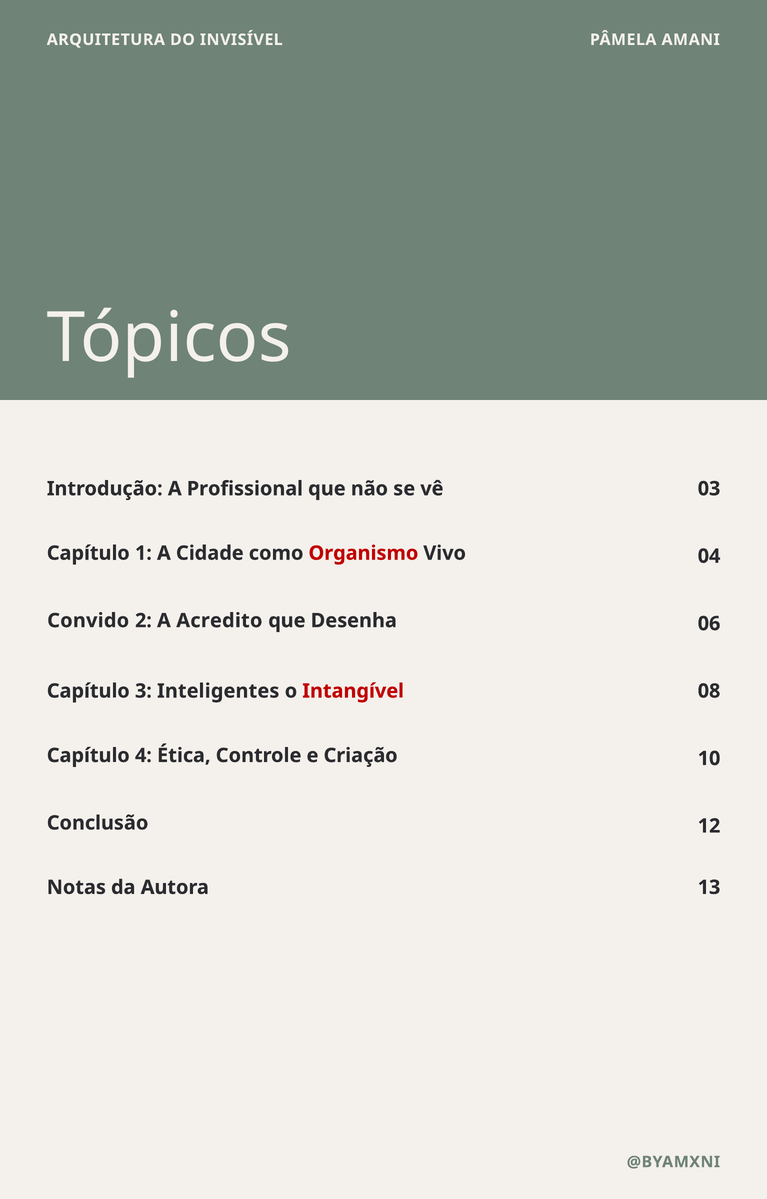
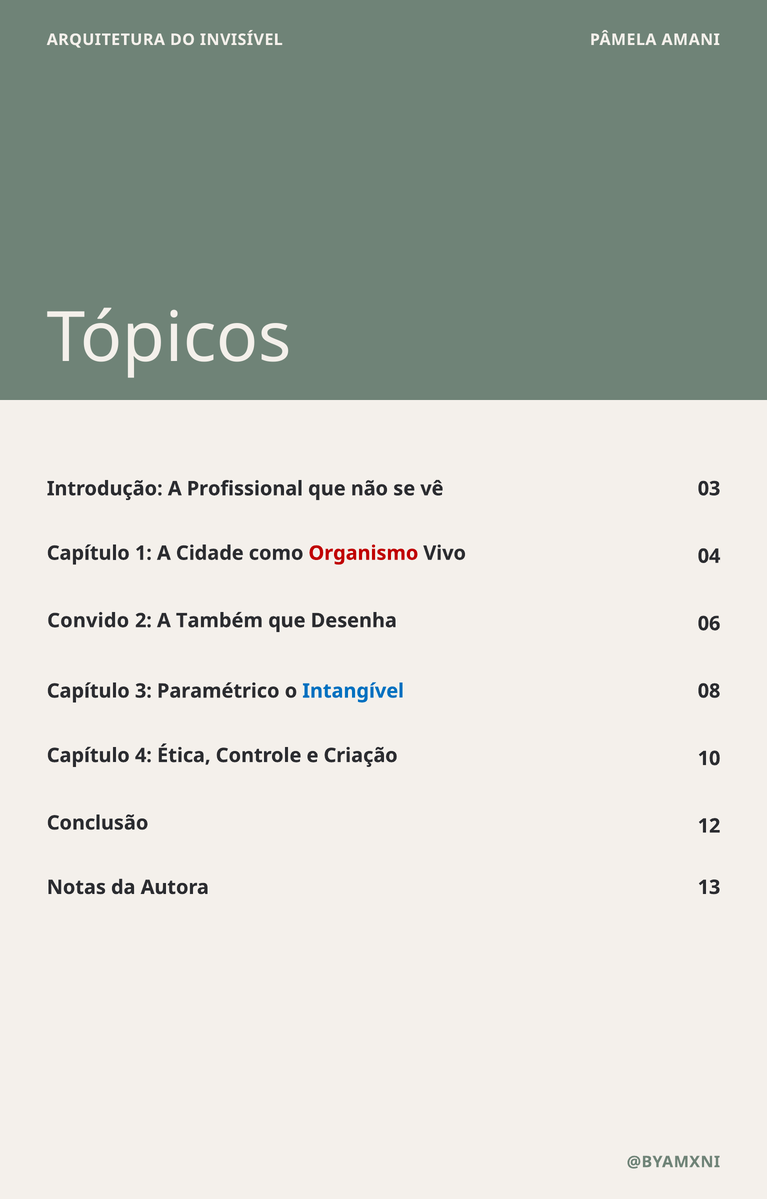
Acredito: Acredito -> Também (219, 620)
Inteligentes: Inteligentes -> Paramétrico (218, 691)
Intangível colour: red -> blue (353, 691)
